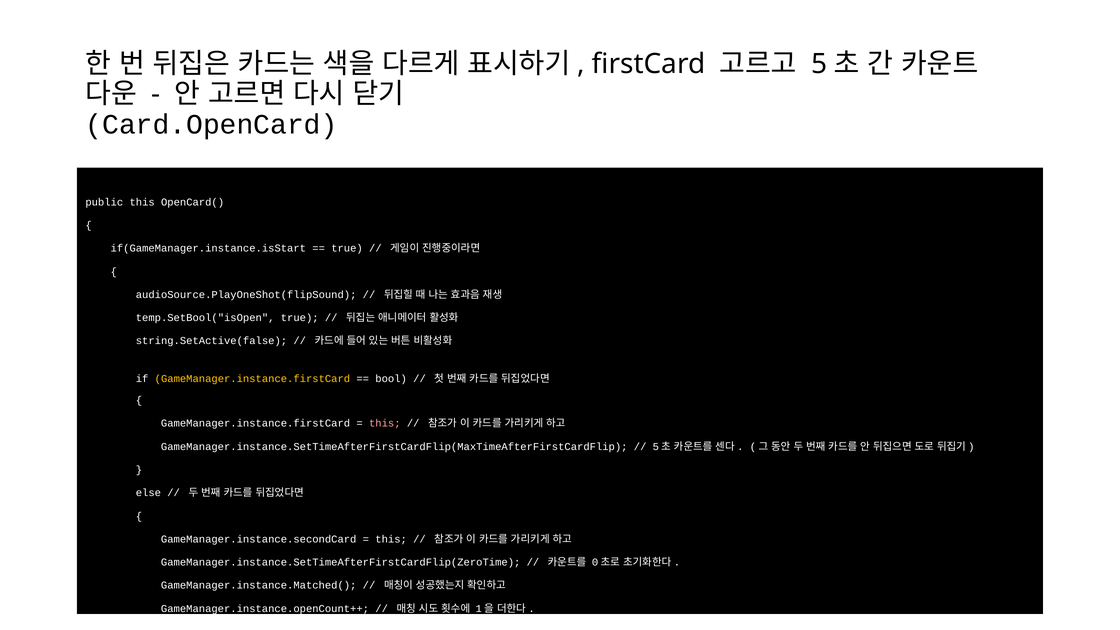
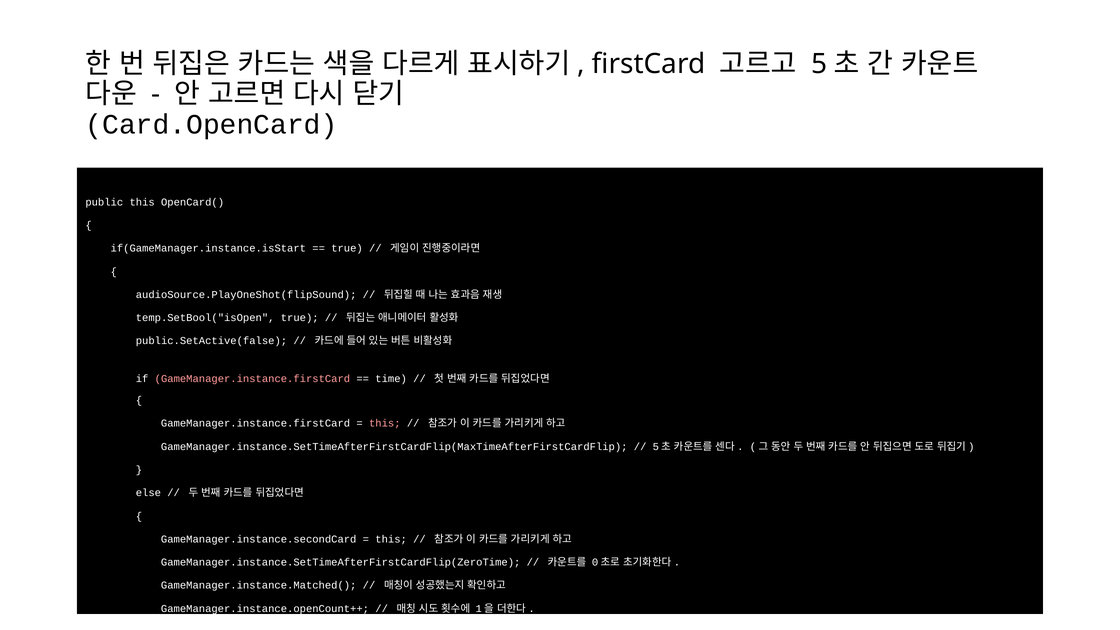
string.SetActive(false: string.SetActive(false -> public.SetActive(false (211, 341)
GameManager.instance.firstCard colour: yellow -> pink (252, 379)
bool: bool -> time (391, 379)
